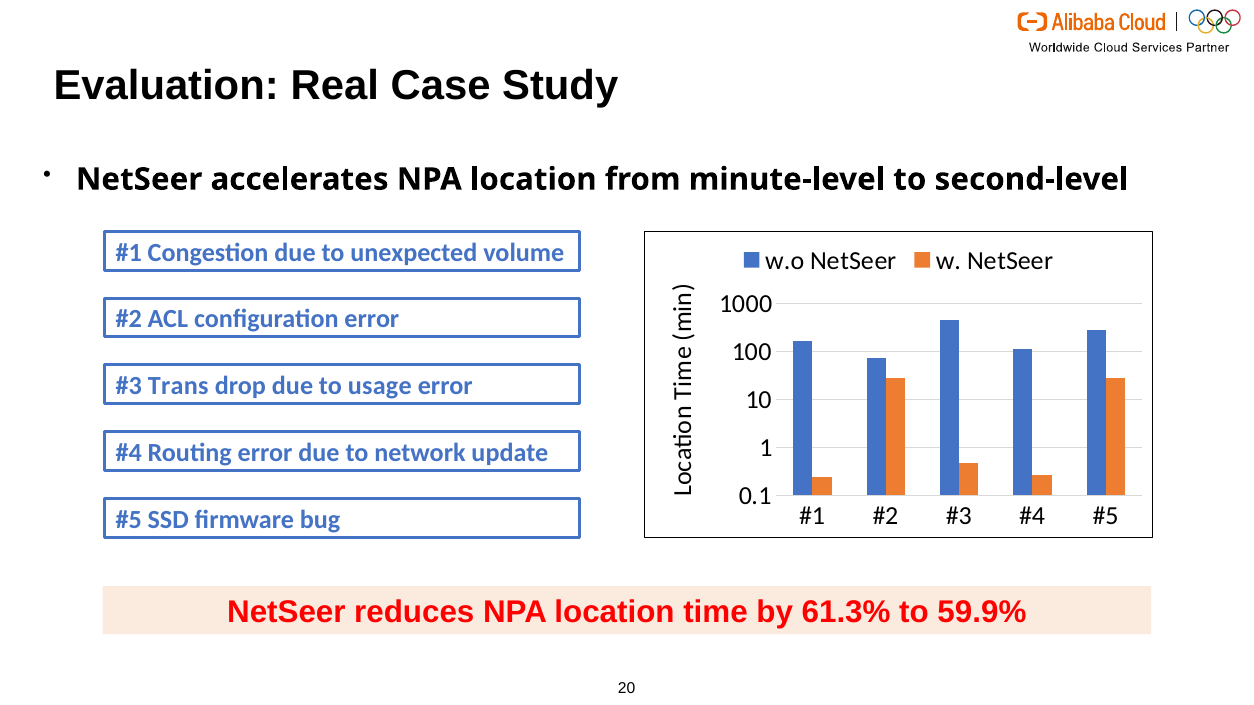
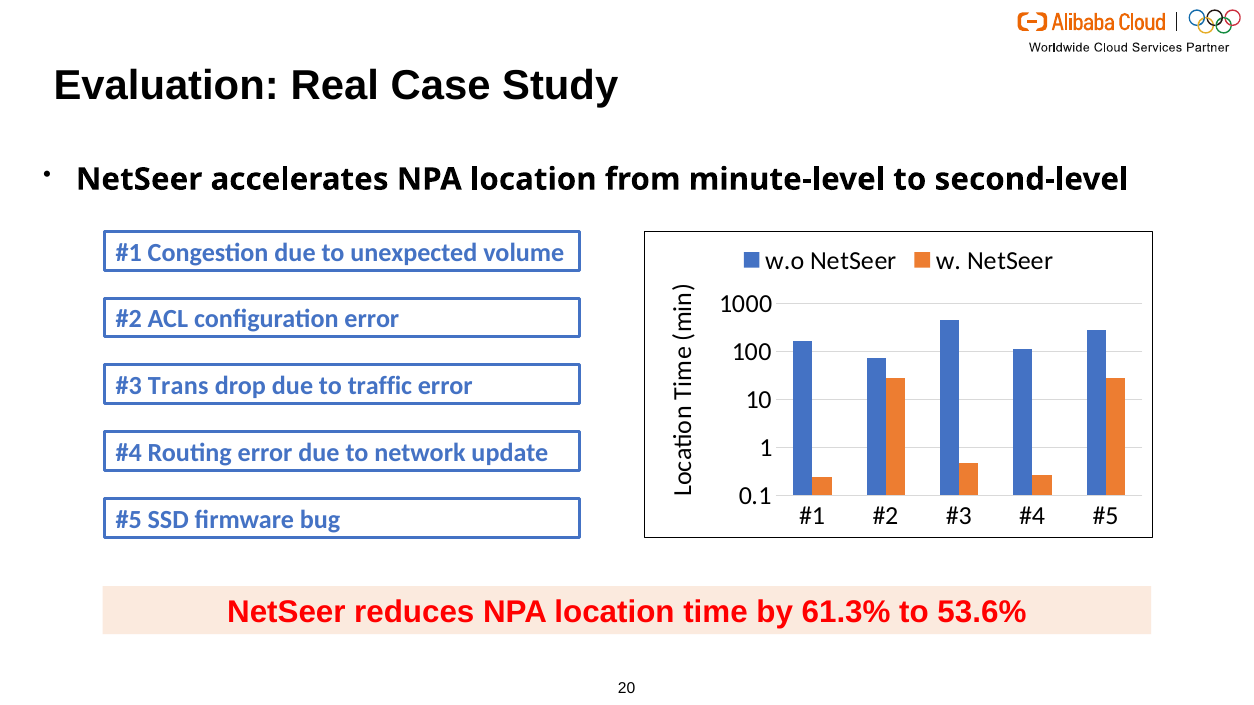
usage: usage -> traffic (380, 386)
59.9%: 59.9% -> 53.6% (982, 613)
